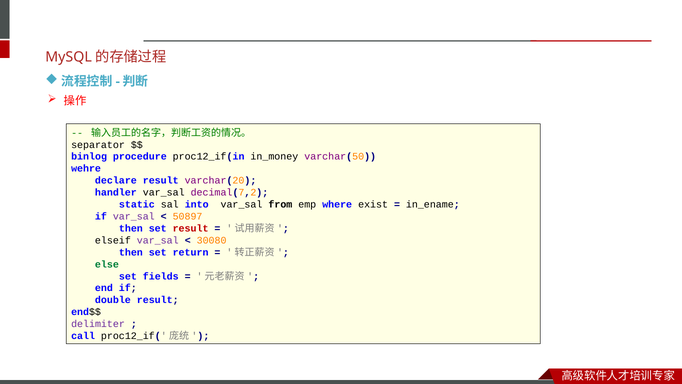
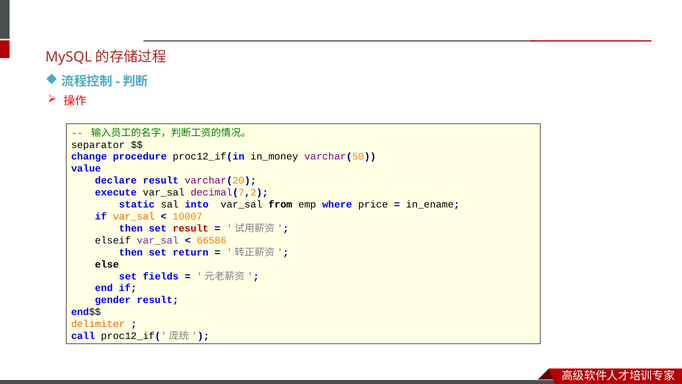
binlog: binlog -> change (89, 157)
wehre: wehre -> value (86, 168)
handler: handler -> execute (116, 192)
exist: exist -> price (373, 204)
var_sal colour: purple -> orange (134, 216)
50897: 50897 -> 10007 (188, 216)
30080: 30080 -> 66586 (212, 240)
else colour: green -> black (107, 264)
double: double -> gender (113, 300)
delimiter colour: purple -> orange (98, 324)
